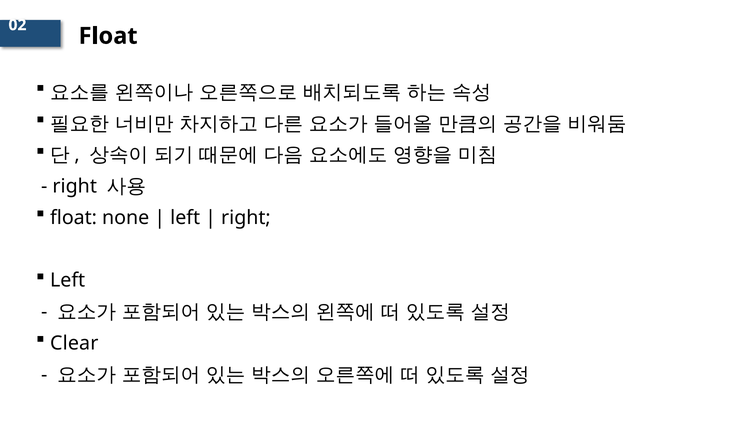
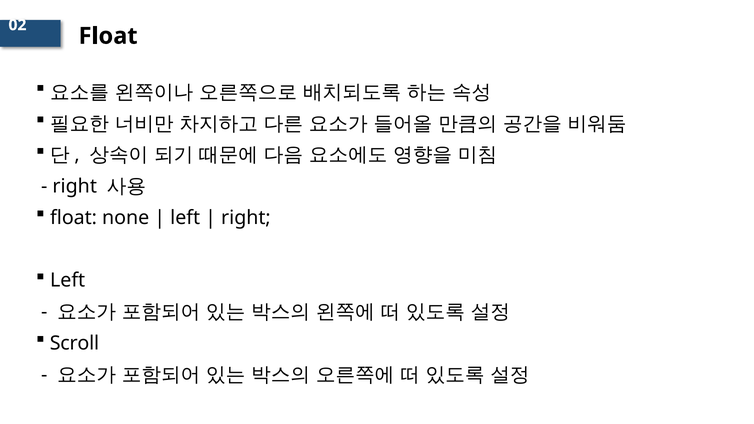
Clear: Clear -> Scroll (74, 343)
